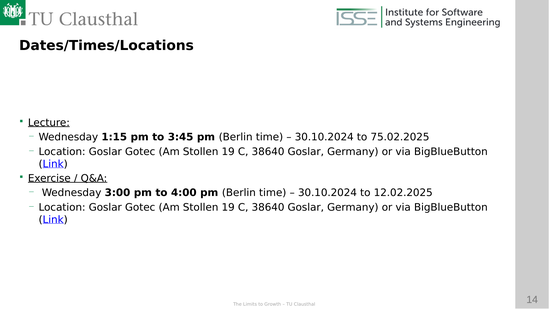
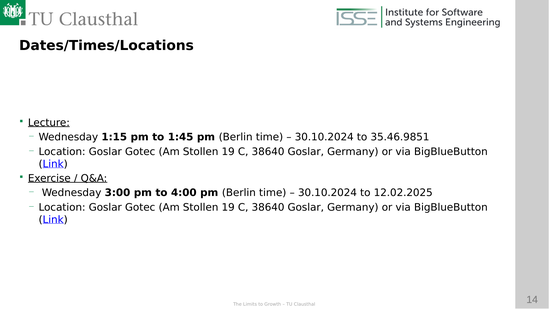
3:45: 3:45 -> 1:45 (181, 137)
75.02.2025: 75.02.2025 -> 35.46.9851 (400, 137)
